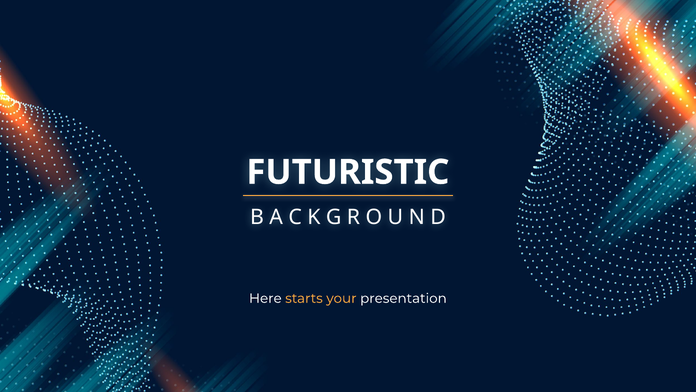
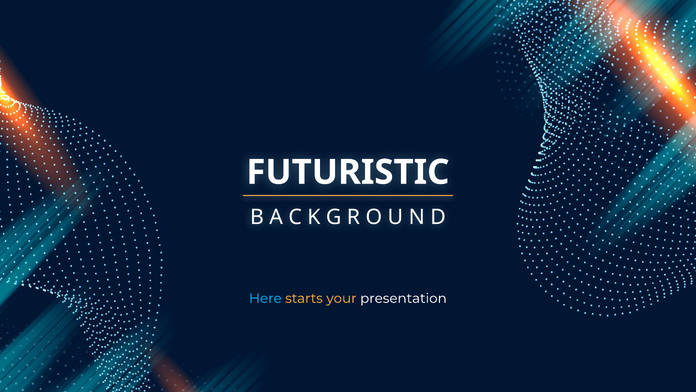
Here colour: white -> light blue (265, 298)
